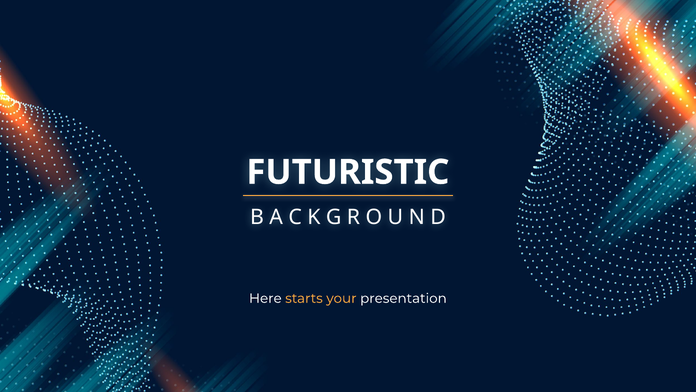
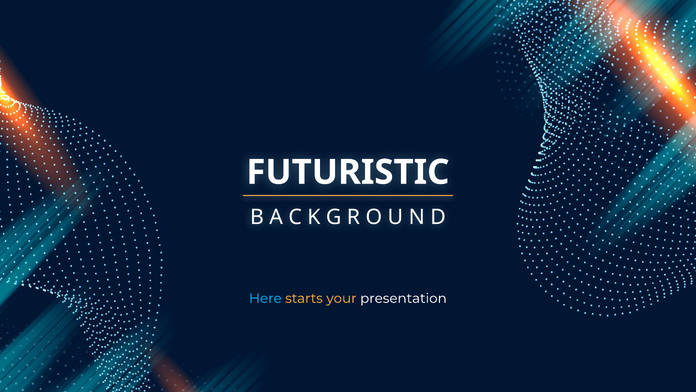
Here colour: white -> light blue (265, 298)
